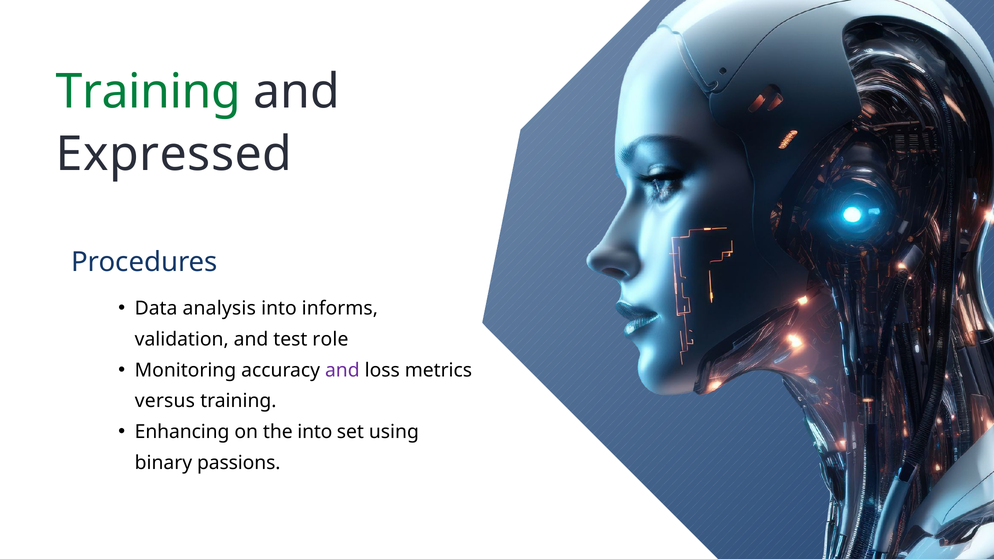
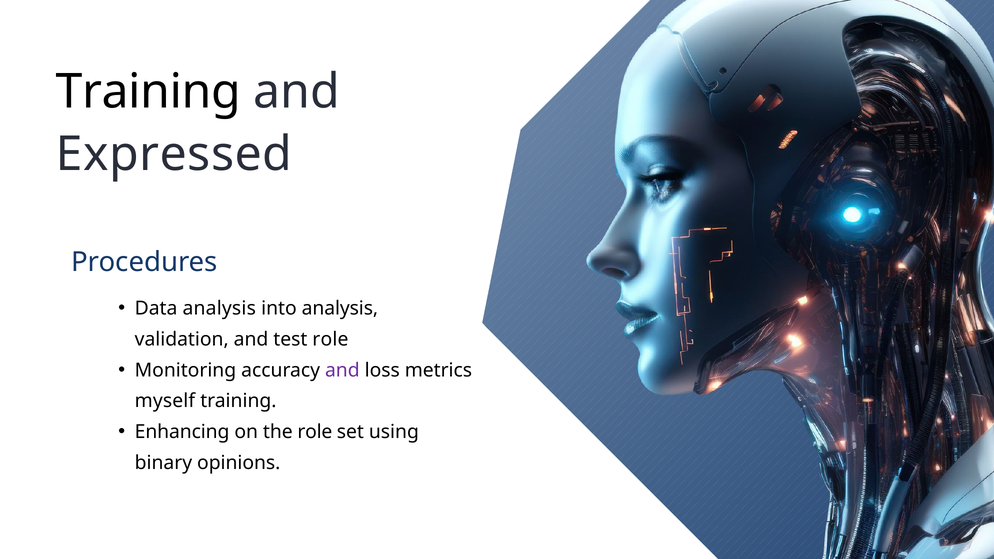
Training colour: green -> black (148, 92)
into informs: informs -> analysis (340, 308)
versus: versus -> myself (165, 401)
the into: into -> role (315, 432)
passions: passions -> opinions (239, 463)
